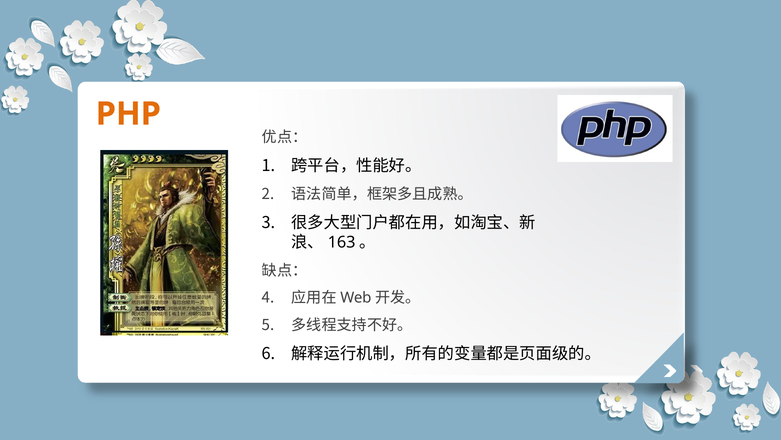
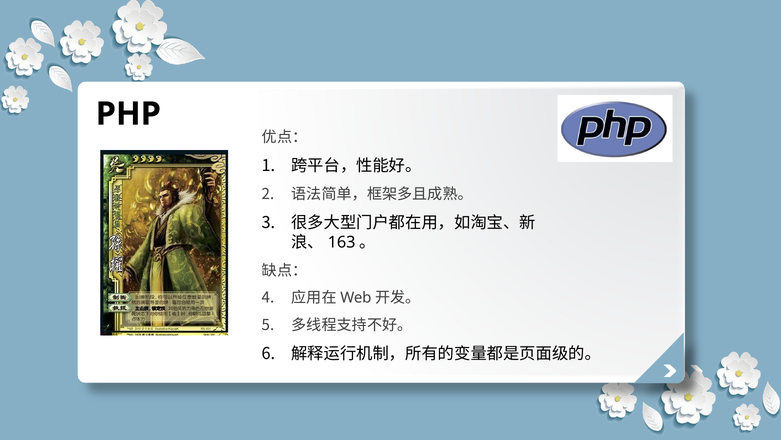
PHP colour: orange -> black (128, 114)
